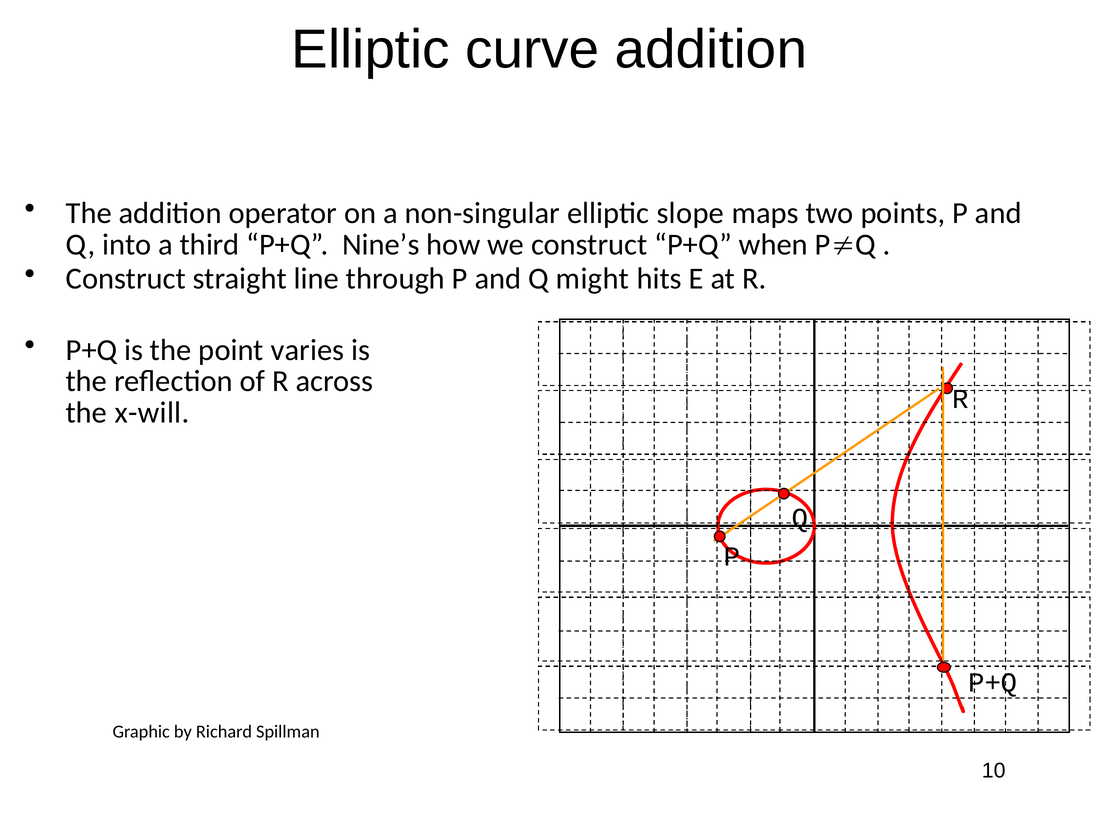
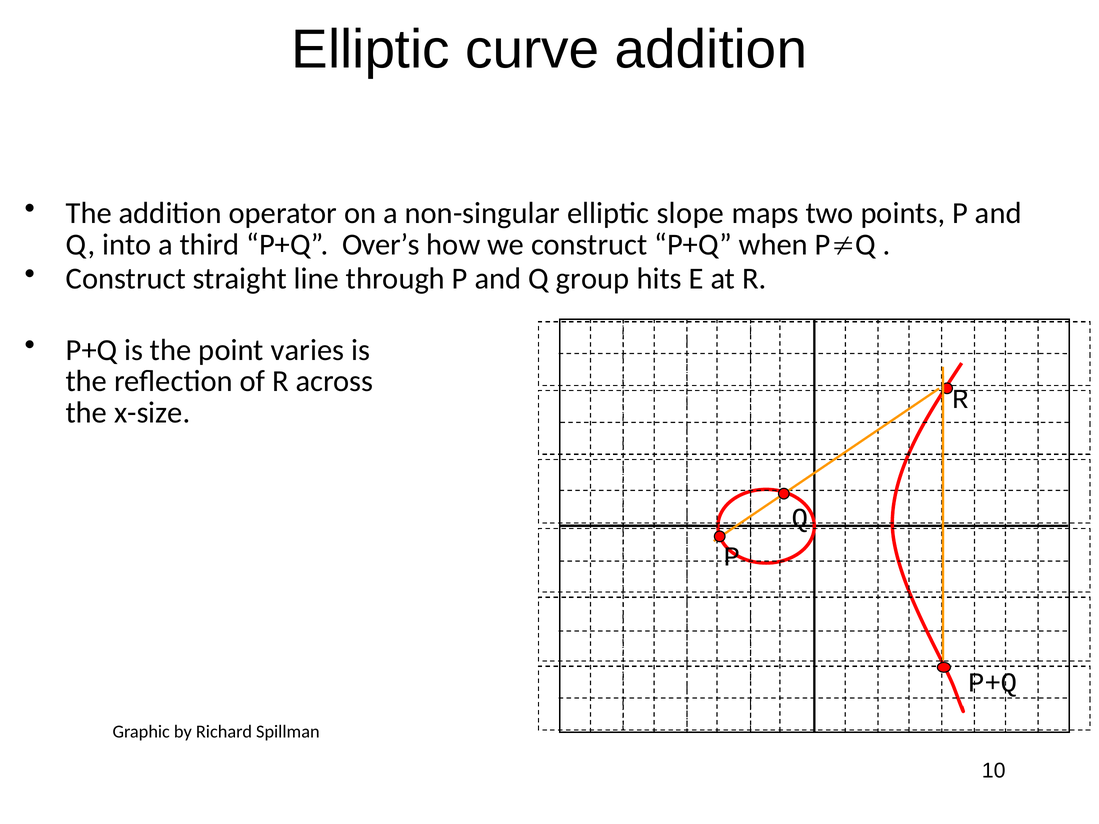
Nine’s: Nine’s -> Over’s (381, 245)
might: might -> group (593, 279)
x-will: x-will -> x-size (152, 413)
